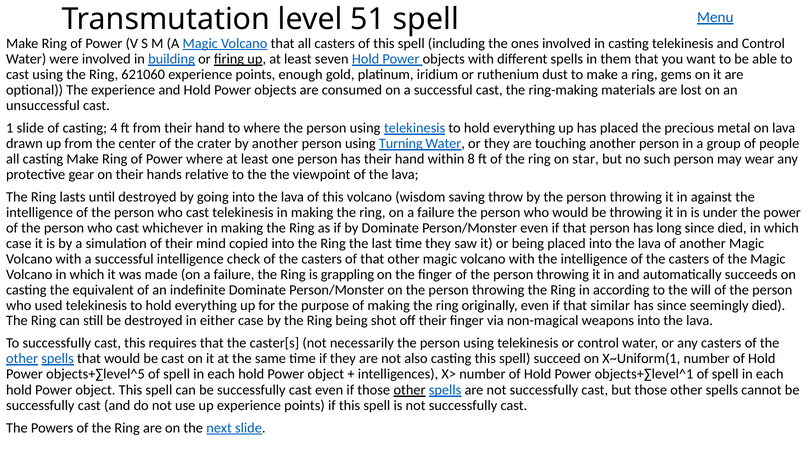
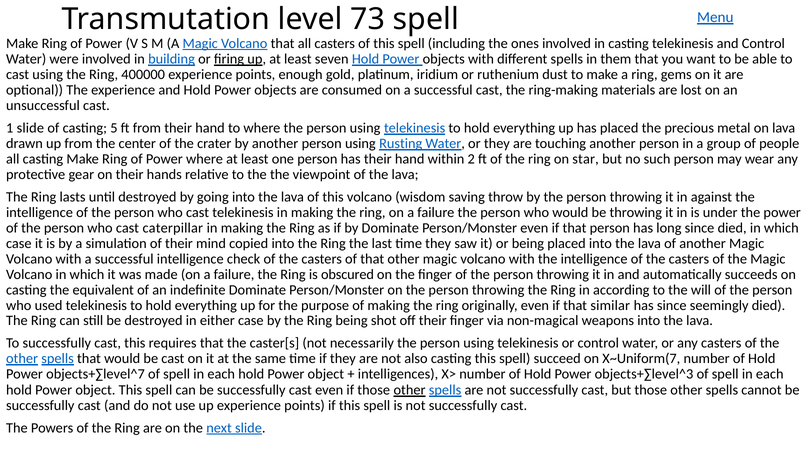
51: 51 -> 73 (368, 19)
621060: 621060 -> 400000 (143, 75)
4: 4 -> 5 (114, 128)
Turning: Turning -> Rusting (401, 144)
8: 8 -> 2 (471, 159)
whichever: whichever -> caterpillar (173, 228)
grappling: grappling -> obscured (347, 274)
X~Uniform(1: X~Uniform(1 -> X~Uniform(7 (641, 359)
objects+∑level^5: objects+∑level^5 -> objects+∑level^7 (96, 374)
objects+∑level^1: objects+∑level^1 -> objects+∑level^3 (644, 374)
